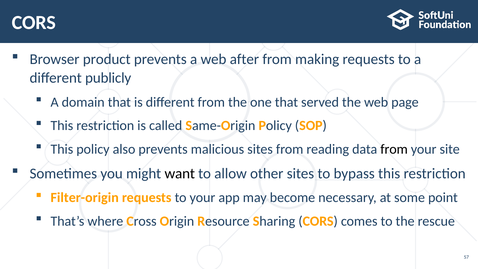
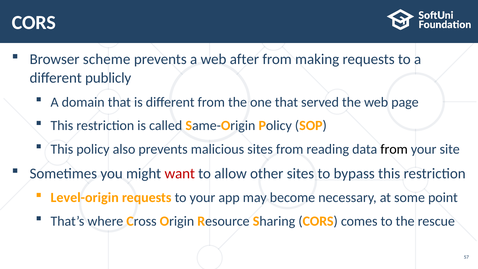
product: product -> scheme (107, 59)
want colour: black -> red (180, 173)
Filter-origin: Filter-origin -> Level-origin (85, 198)
